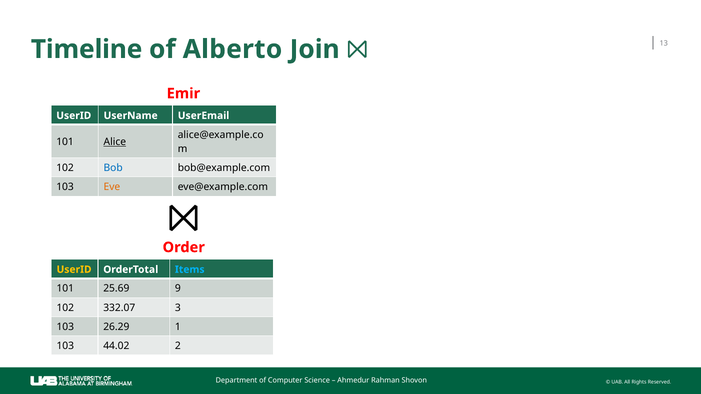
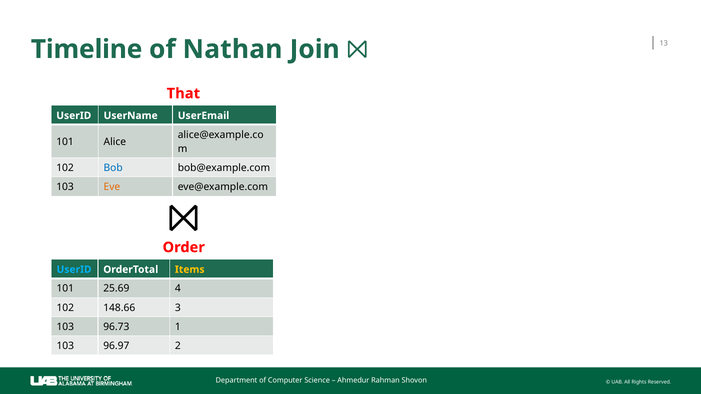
Alberto: Alberto -> Nathan (232, 49)
Emir: Emir -> That (183, 94)
Alice underline: present -> none (115, 142)
UserID colour: yellow -> light blue (74, 270)
Items colour: light blue -> yellow (190, 270)
9: 9 -> 4 (178, 289)
332.07: 332.07 -> 148.66 (119, 308)
26.29: 26.29 -> 96.73 (116, 327)
44.02: 44.02 -> 96.97 (116, 346)
